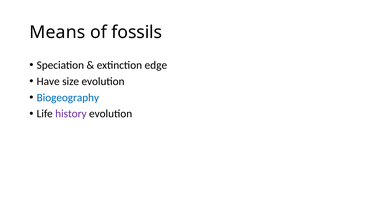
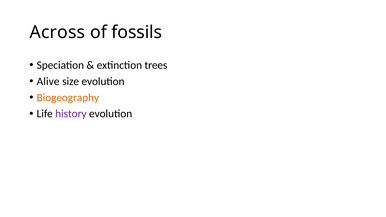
Means: Means -> Across (57, 32)
edge: edge -> trees (156, 65)
Have: Have -> Alive (48, 81)
Biogeography colour: blue -> orange (68, 98)
